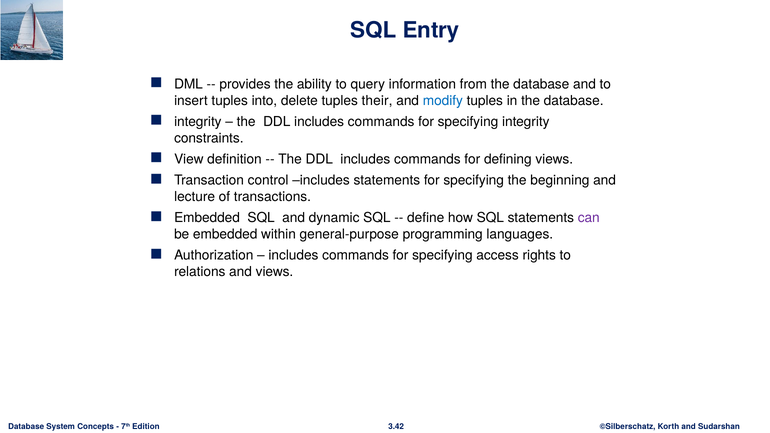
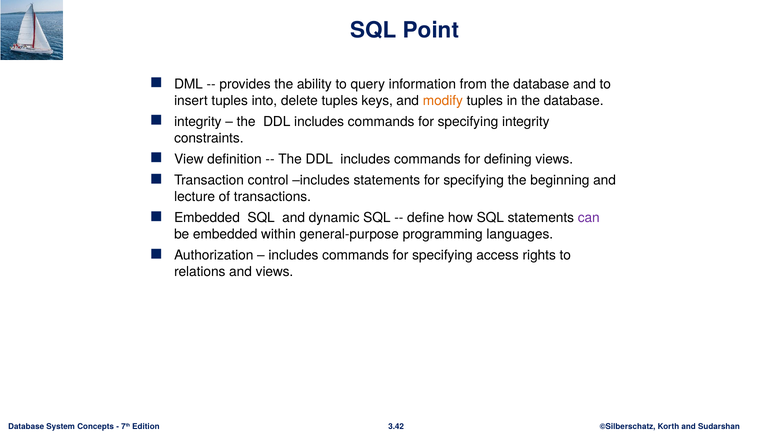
Entry: Entry -> Point (431, 30)
their: their -> keys (377, 101)
modify colour: blue -> orange (443, 101)
